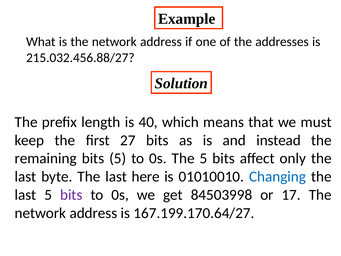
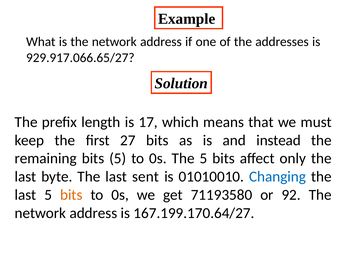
215.032.456.88/27: 215.032.456.88/27 -> 929.917.066.65/27 (80, 58)
40: 40 -> 17 (148, 122)
here: here -> sent (146, 176)
bits colour: purple -> orange (71, 195)
84503998: 84503998 -> 71193580 (222, 195)
17: 17 -> 92 (291, 195)
